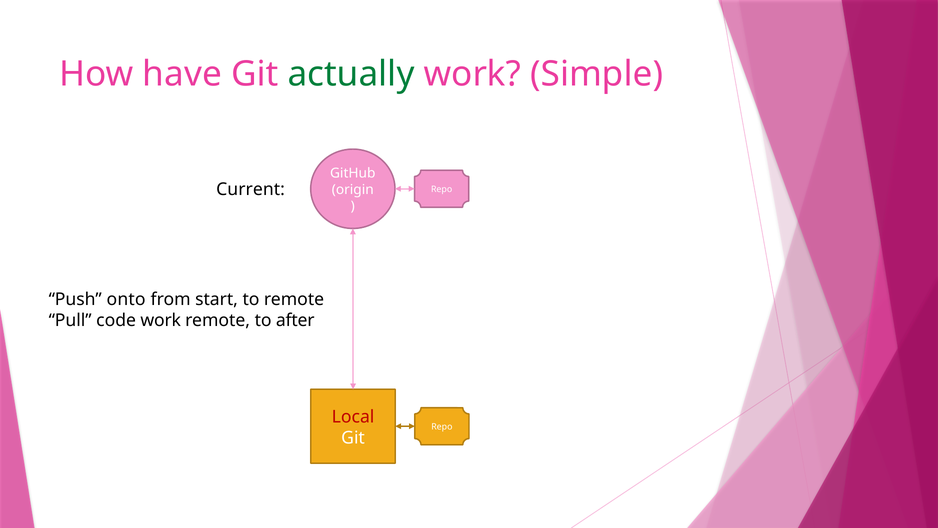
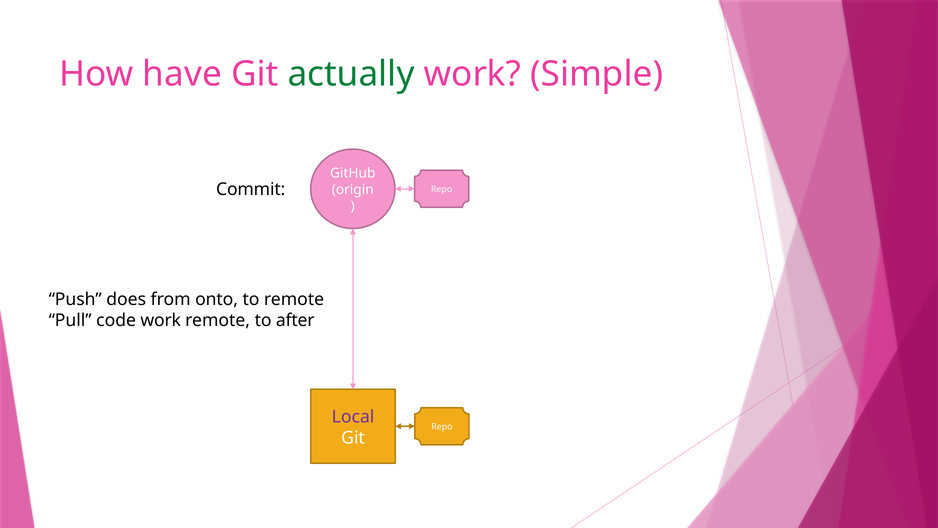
Current: Current -> Commit (251, 189)
onto: onto -> does (126, 299)
start: start -> onto (217, 299)
Local colour: red -> purple (353, 417)
